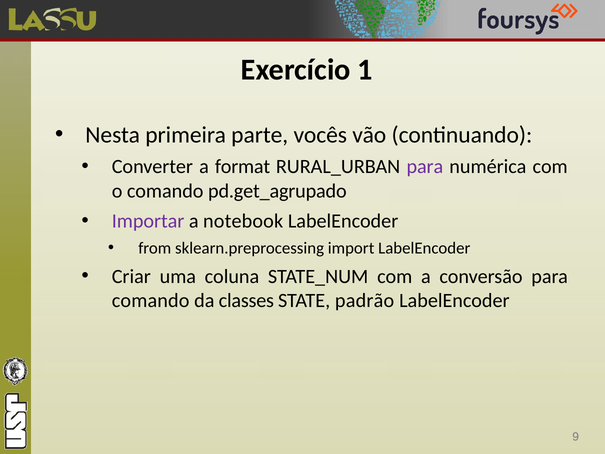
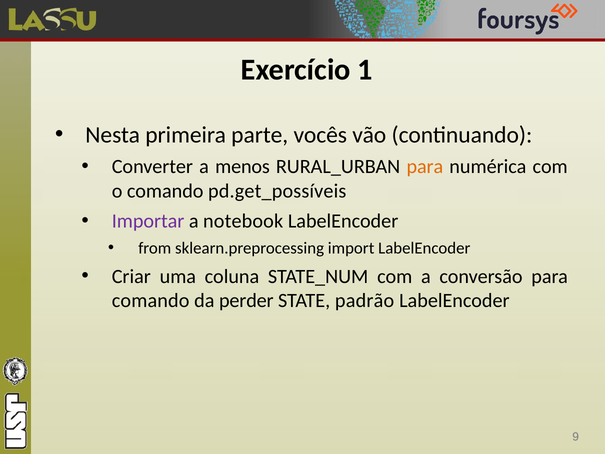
format: format -> menos (243, 167)
para colour: purple -> orange (425, 167)
pd.get_agrupado: pd.get_agrupado -> pd.get_possíveis (277, 191)
classes: classes -> perder (246, 300)
